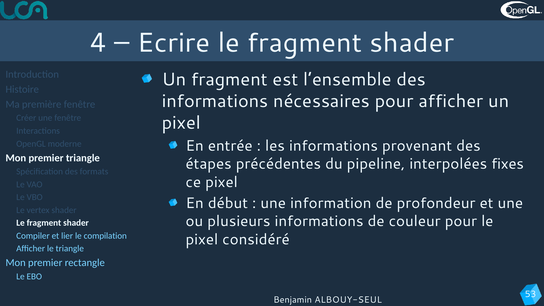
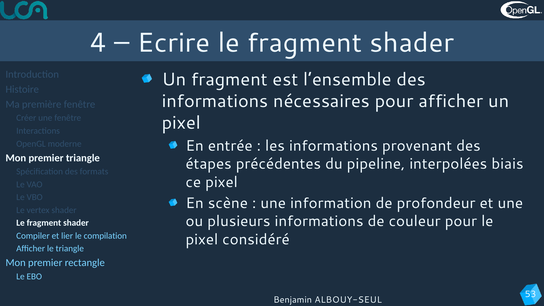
fixes: fixes -> biais (507, 164)
début: début -> scène (228, 203)
